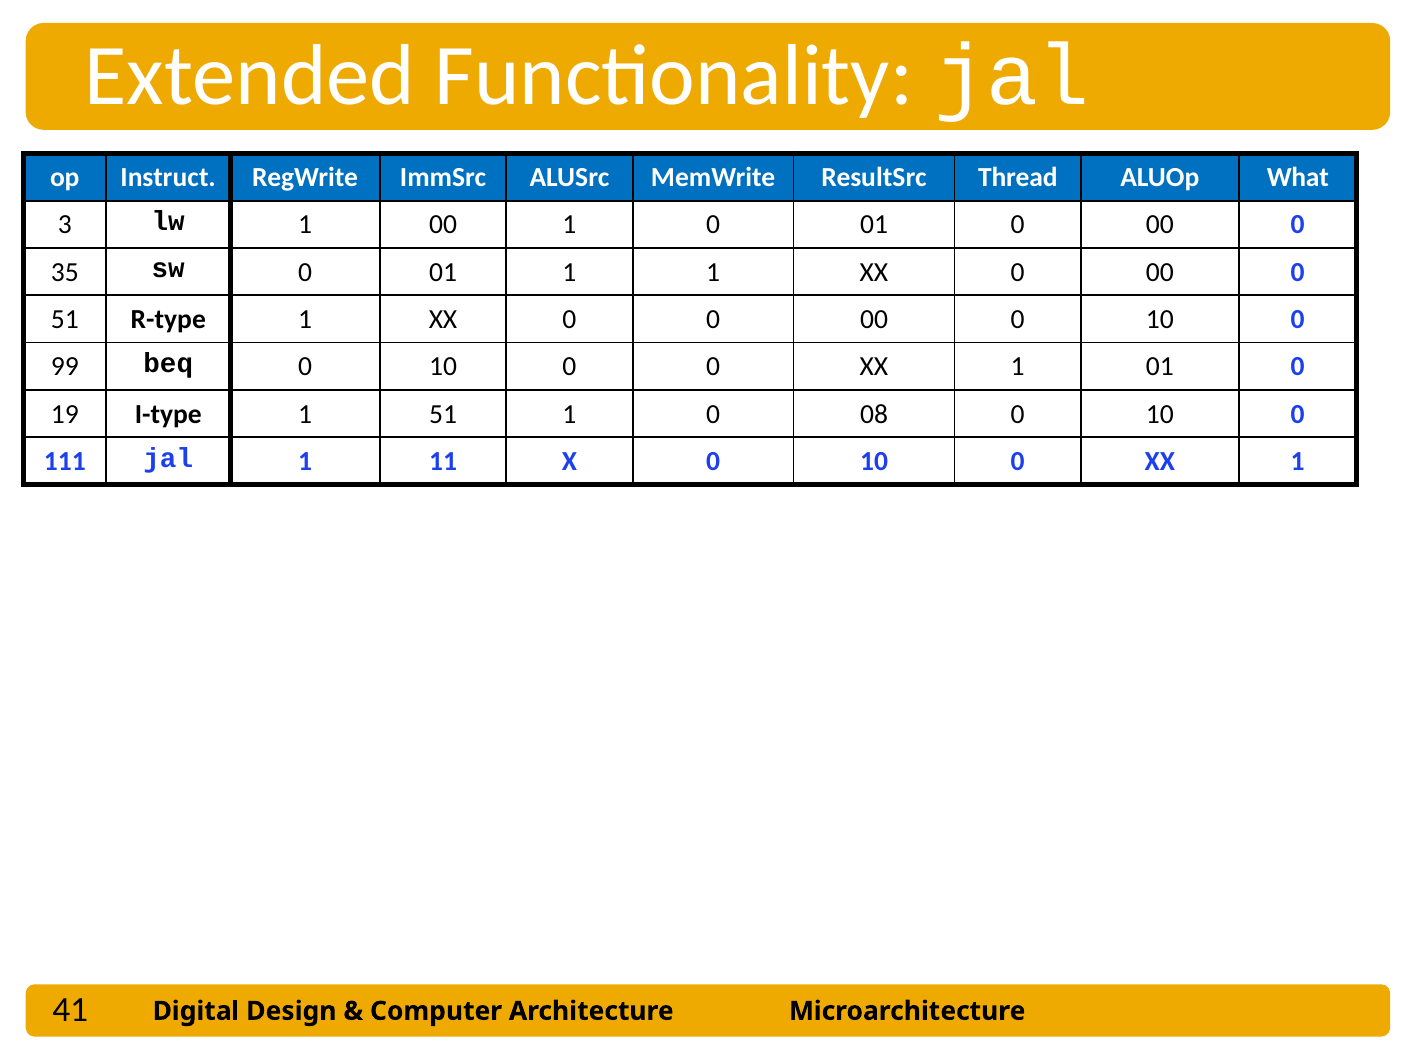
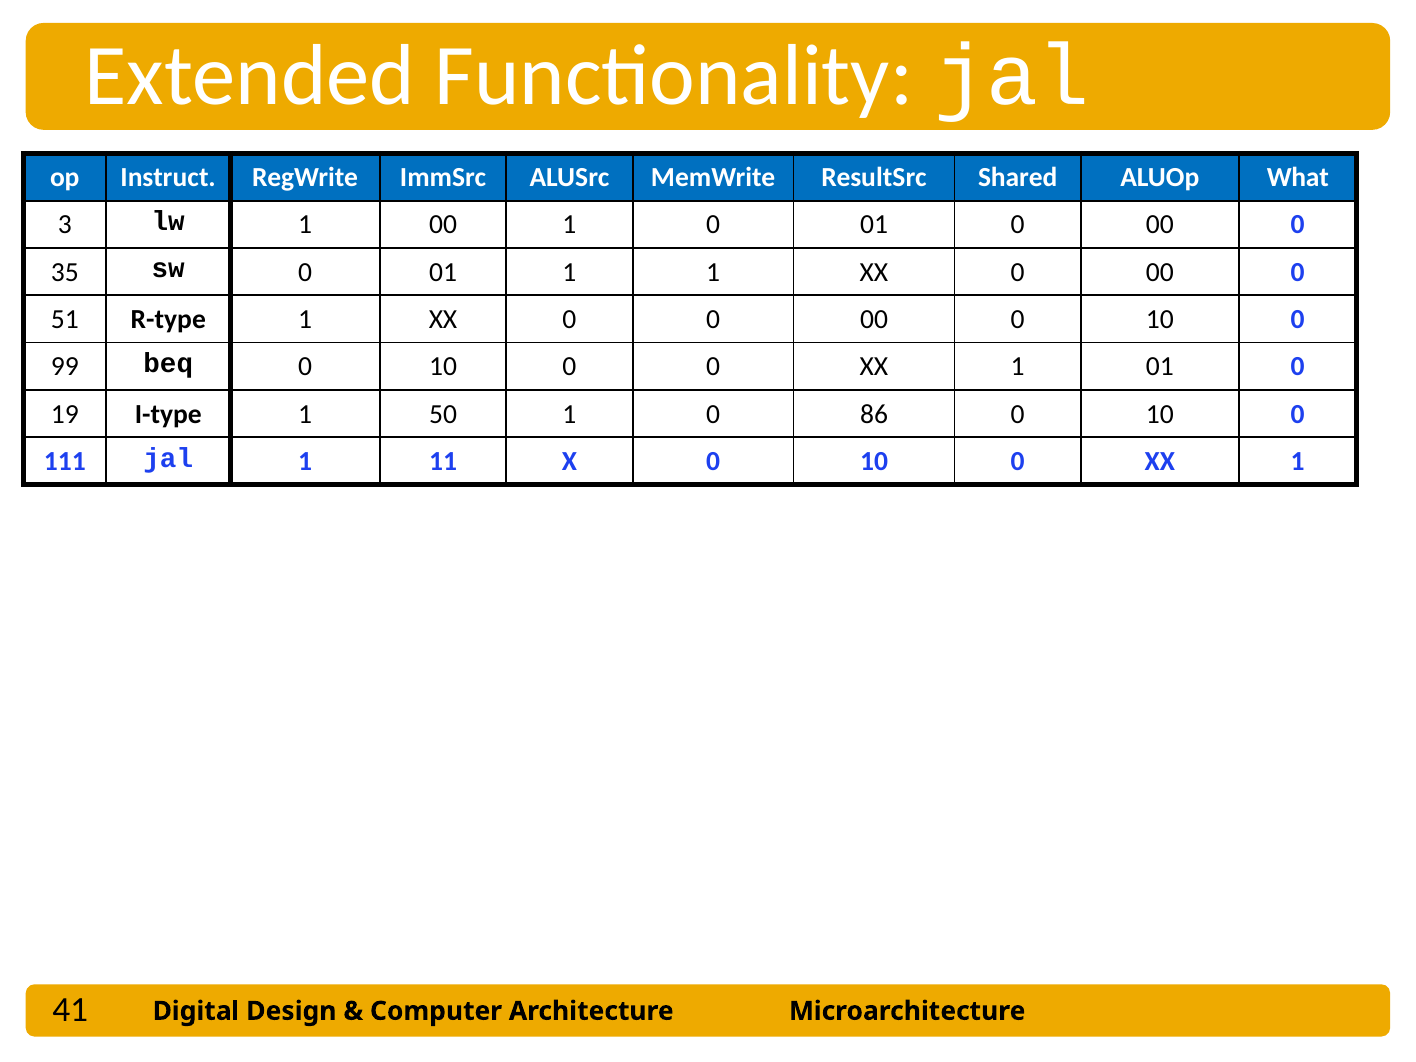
Thread: Thread -> Shared (1018, 178)
1 51: 51 -> 50 (443, 414)
08: 08 -> 86 (874, 414)
